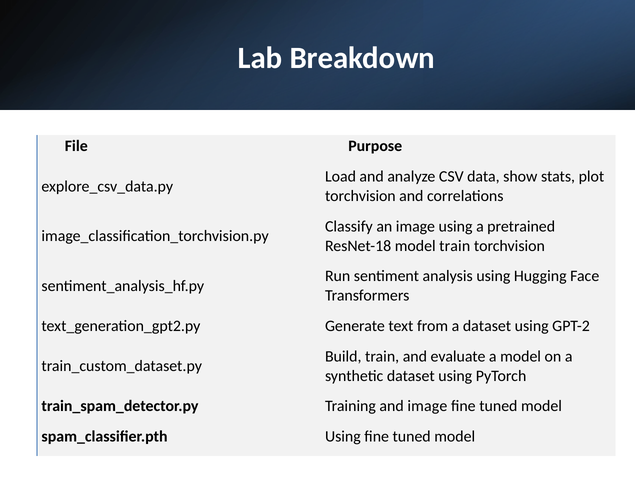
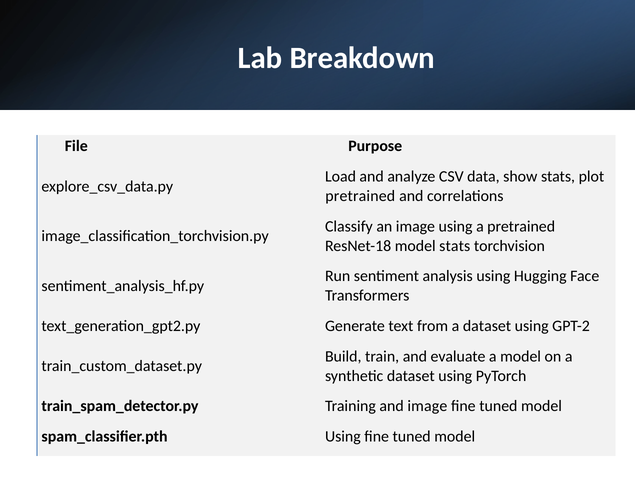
torchvision: torchvision -> pretrained (360, 196)
model train: train -> stats (455, 245)
